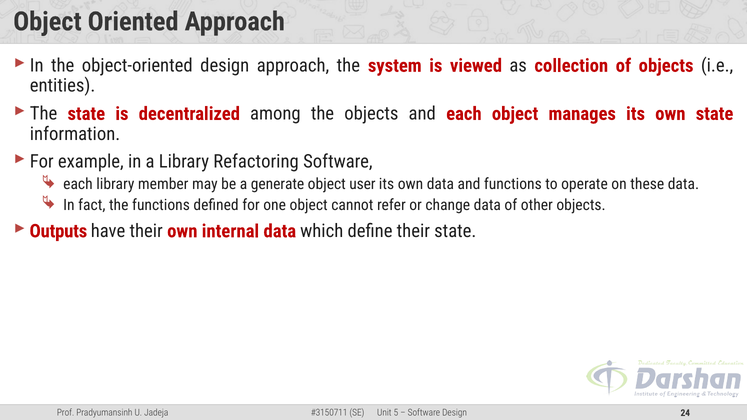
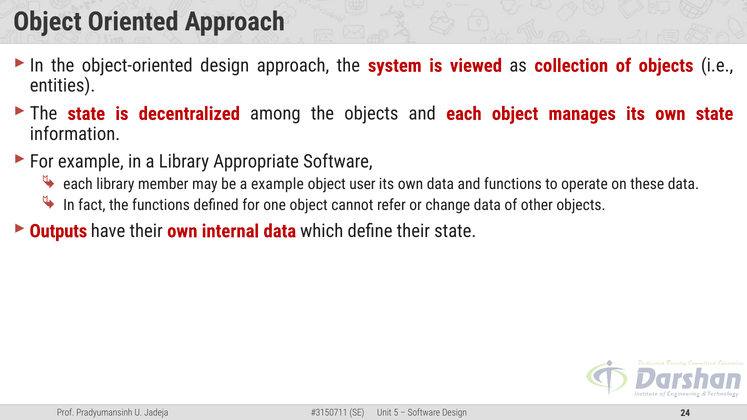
Refactoring: Refactoring -> Appropriate (256, 162)
a generate: generate -> example (277, 184)
